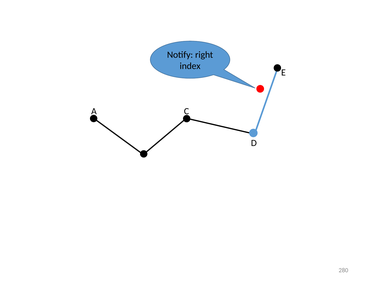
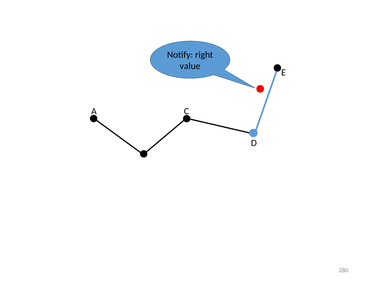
index: index -> value (190, 66)
